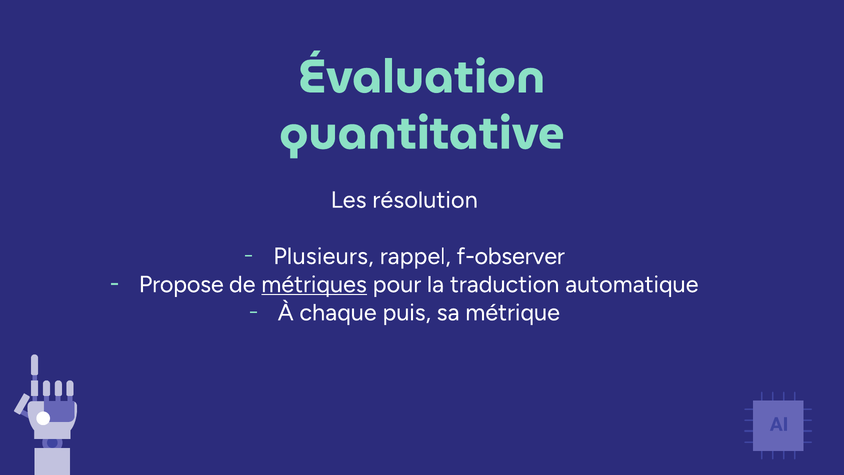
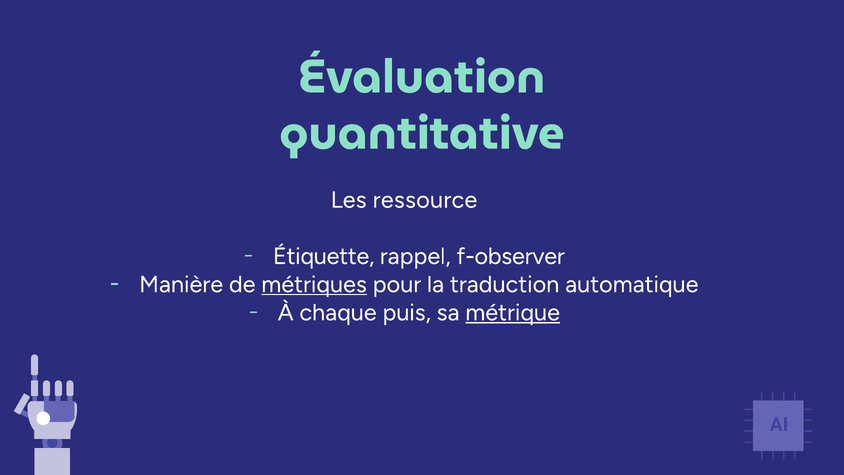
résolution: résolution -> ressource (425, 200)
Plusieurs: Plusieurs -> Étiquette (324, 256)
Propose: Propose -> Manière (181, 284)
métrique underline: none -> present (513, 312)
